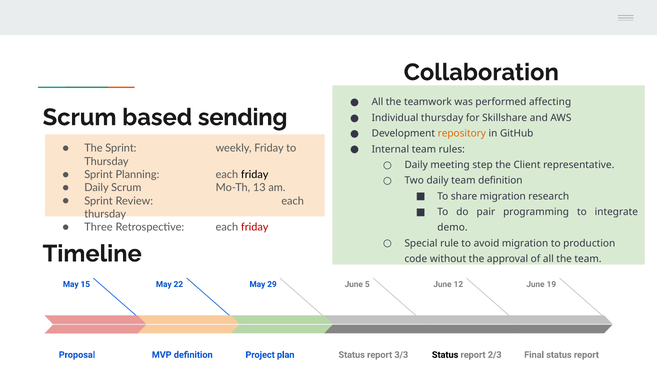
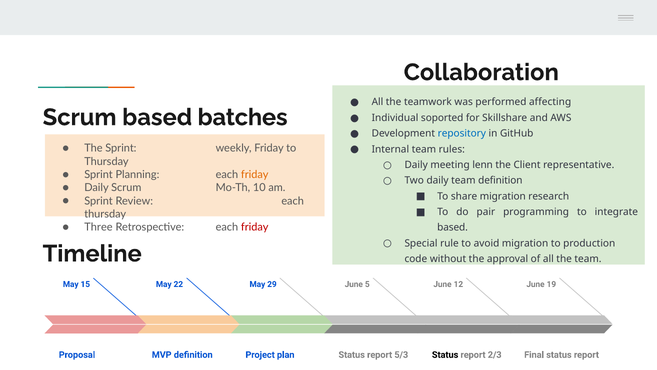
sending: sending -> batches (243, 117)
Individual thursday: thursday -> soported (442, 118)
repository colour: orange -> blue (462, 133)
step: step -> lenn (483, 165)
friday colour: black -> orange (255, 174)
13: 13 -> 10 (259, 188)
demo: demo -> based (453, 227)
3/3: 3/3 -> 5/3 (401, 354)
